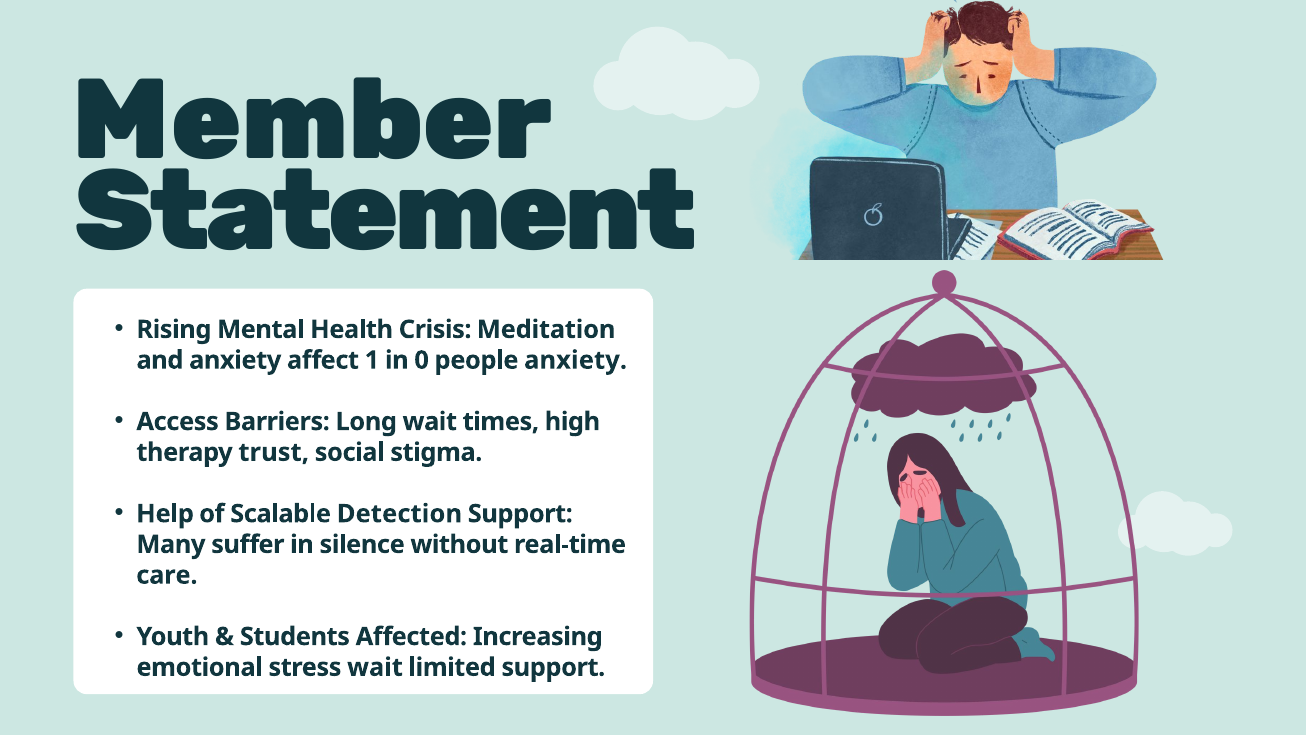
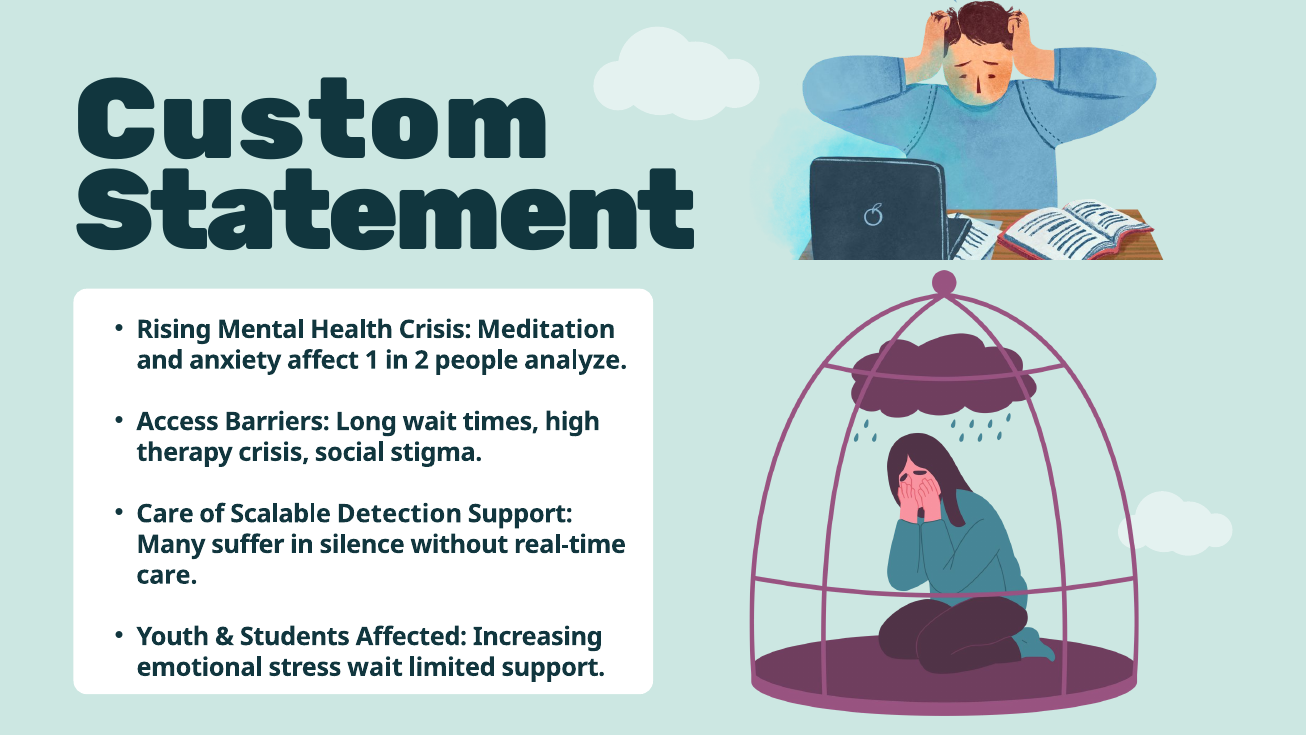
Member: Member -> Custom (312, 121)
0: 0 -> 2 (422, 360)
people anxiety: anxiety -> analyze (576, 360)
therapy trust: trust -> crisis (274, 452)
Help: Help -> Care (165, 514)
